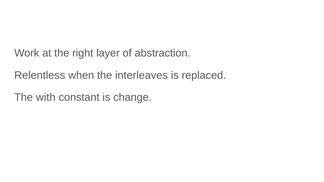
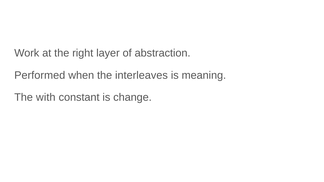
Relentless: Relentless -> Performed (40, 75)
replaced: replaced -> meaning (204, 75)
